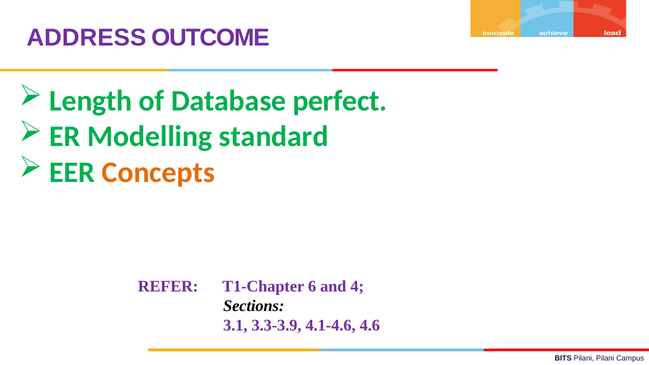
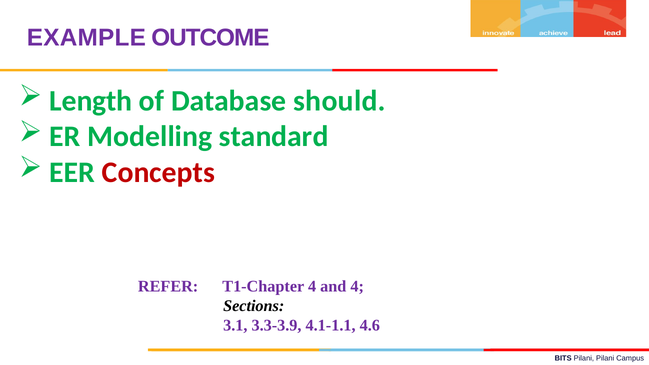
ADDRESS: ADDRESS -> EXAMPLE (86, 38)
perfect: perfect -> should (340, 101)
Concepts colour: orange -> red (158, 172)
T1-Chapter 6: 6 -> 4 (312, 287)
4.1-4.6: 4.1-4.6 -> 4.1-1.1 (331, 326)
